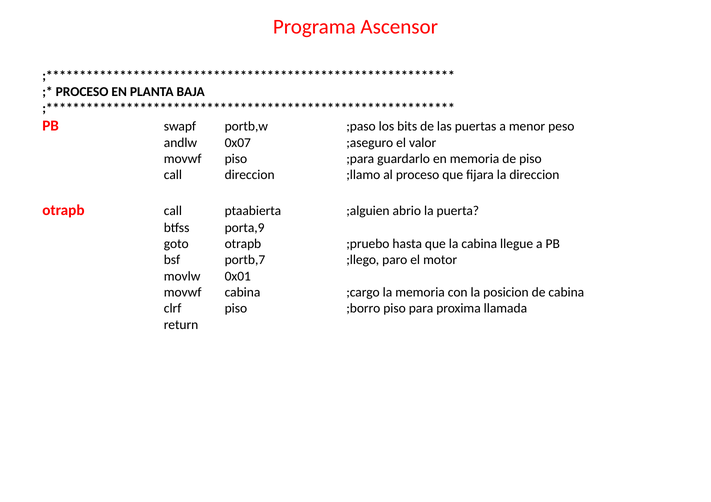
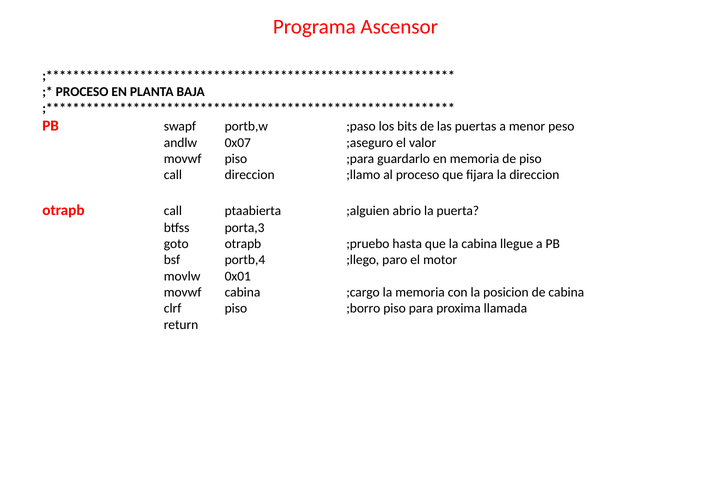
porta,9: porta,9 -> porta,3 (245, 228)
portb,7: portb,7 -> portb,4 (245, 260)
